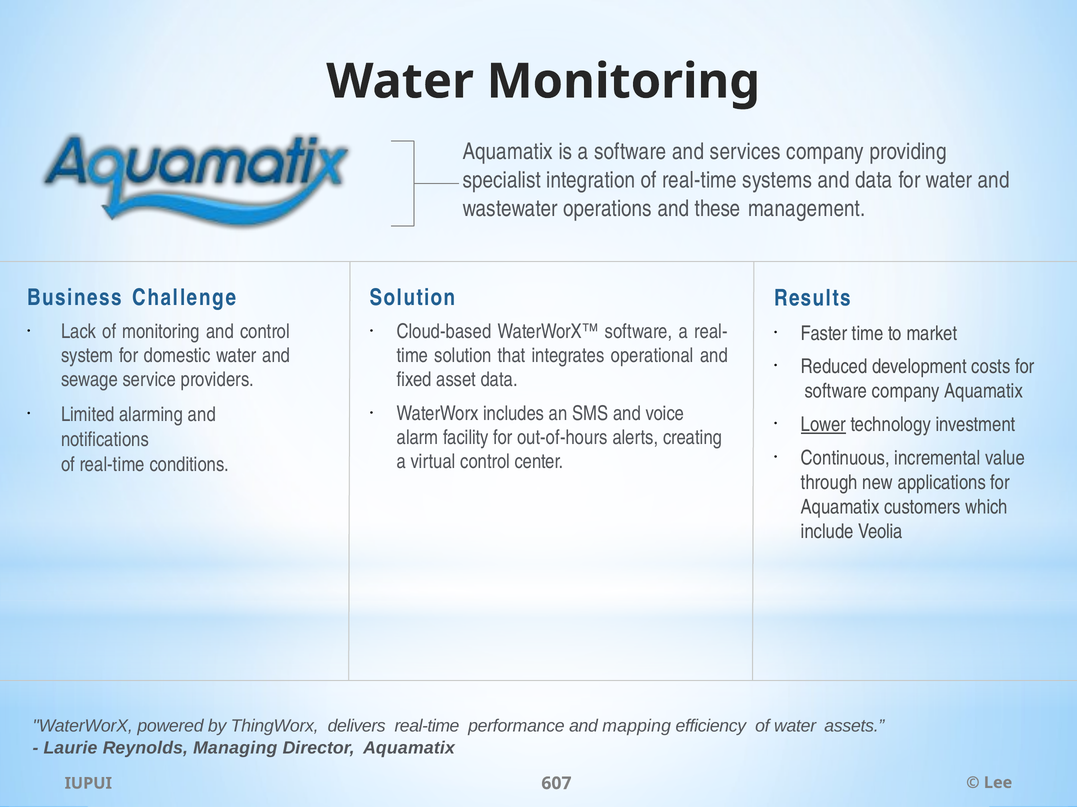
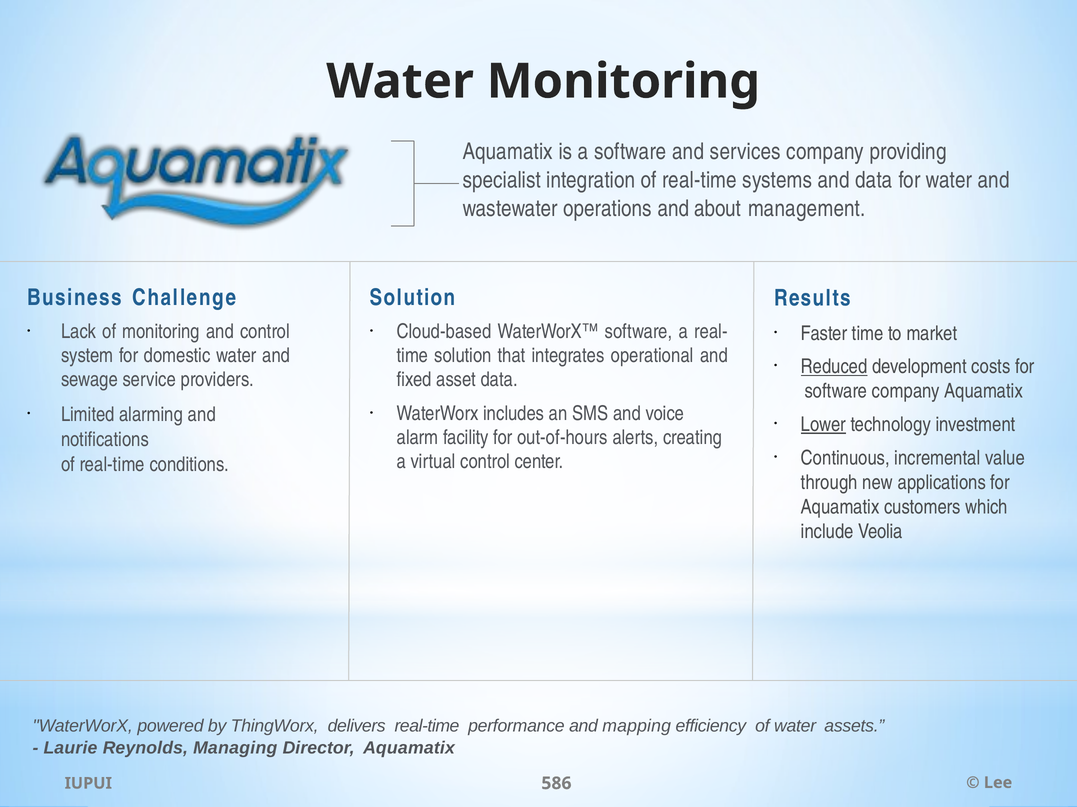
these: these -> about (718, 209)
Reduced underline: none -> present (834, 367)
607: 607 -> 586 (556, 784)
